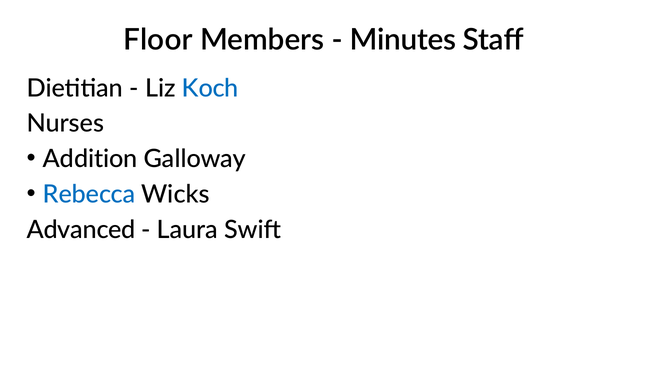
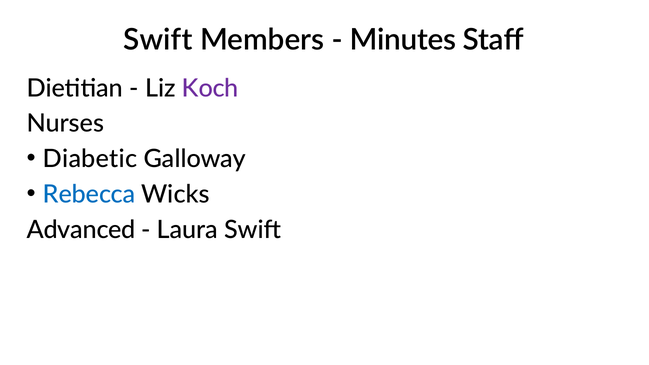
Floor: Floor -> Swift (158, 40)
Koch colour: blue -> purple (210, 88)
Addition: Addition -> Diabetic (90, 159)
